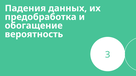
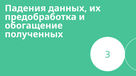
вероятность: вероятность -> полученных (34, 34)
